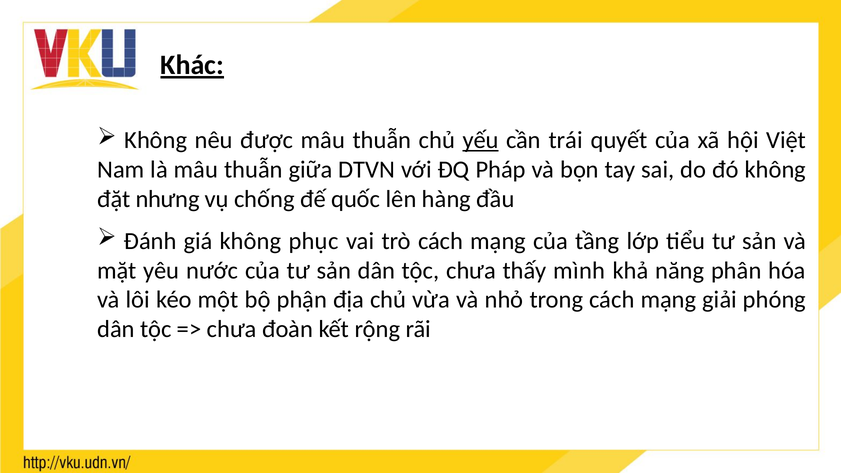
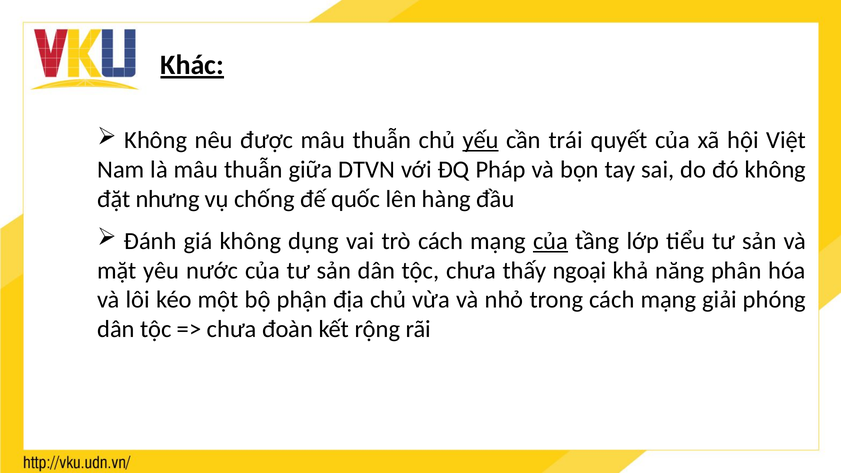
phục: phục -> dụng (314, 241)
của underline: none -> present (551, 241)
mình: mình -> ngoại (580, 270)
